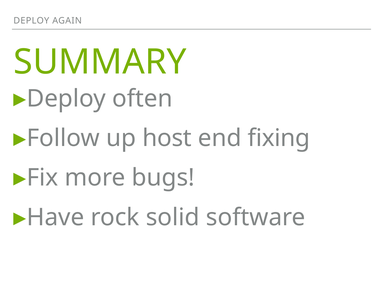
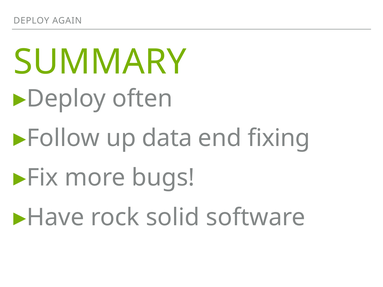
host: host -> data (167, 138)
